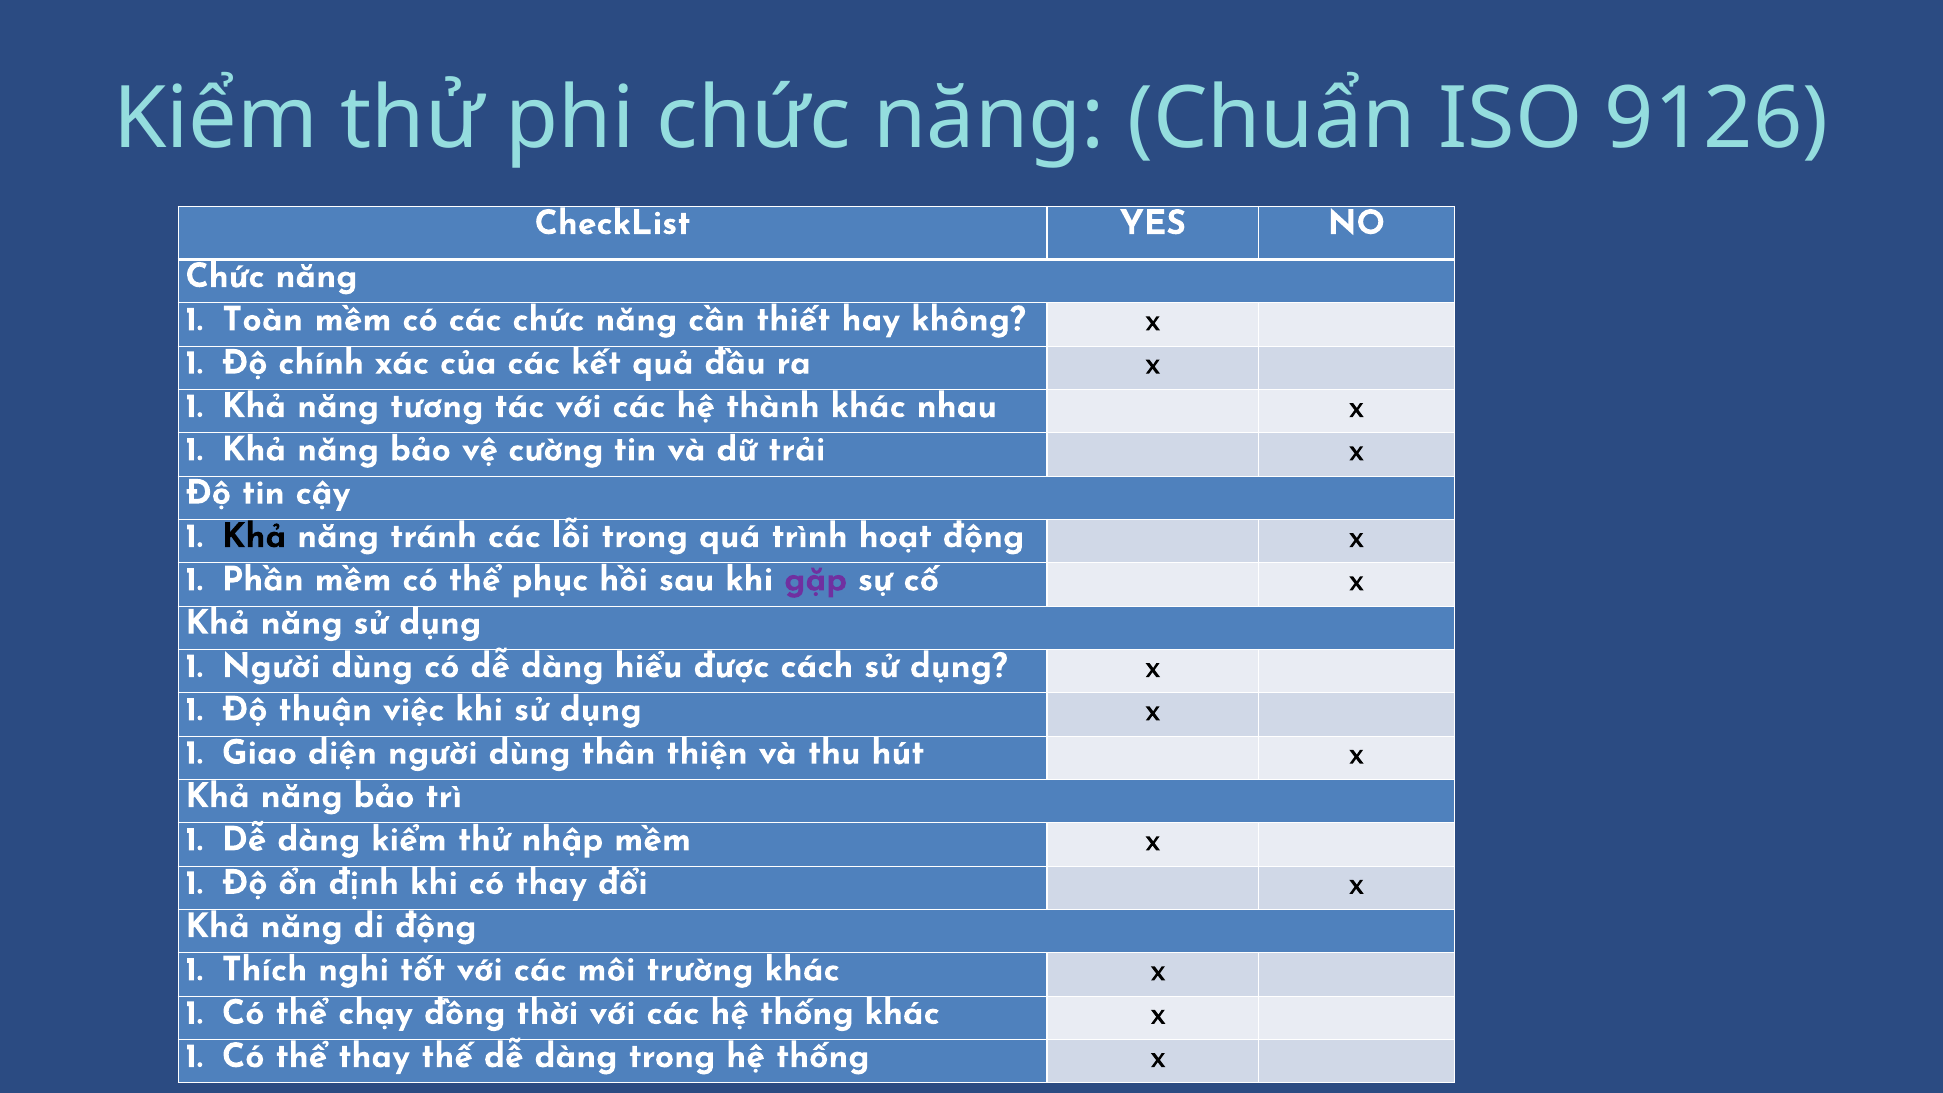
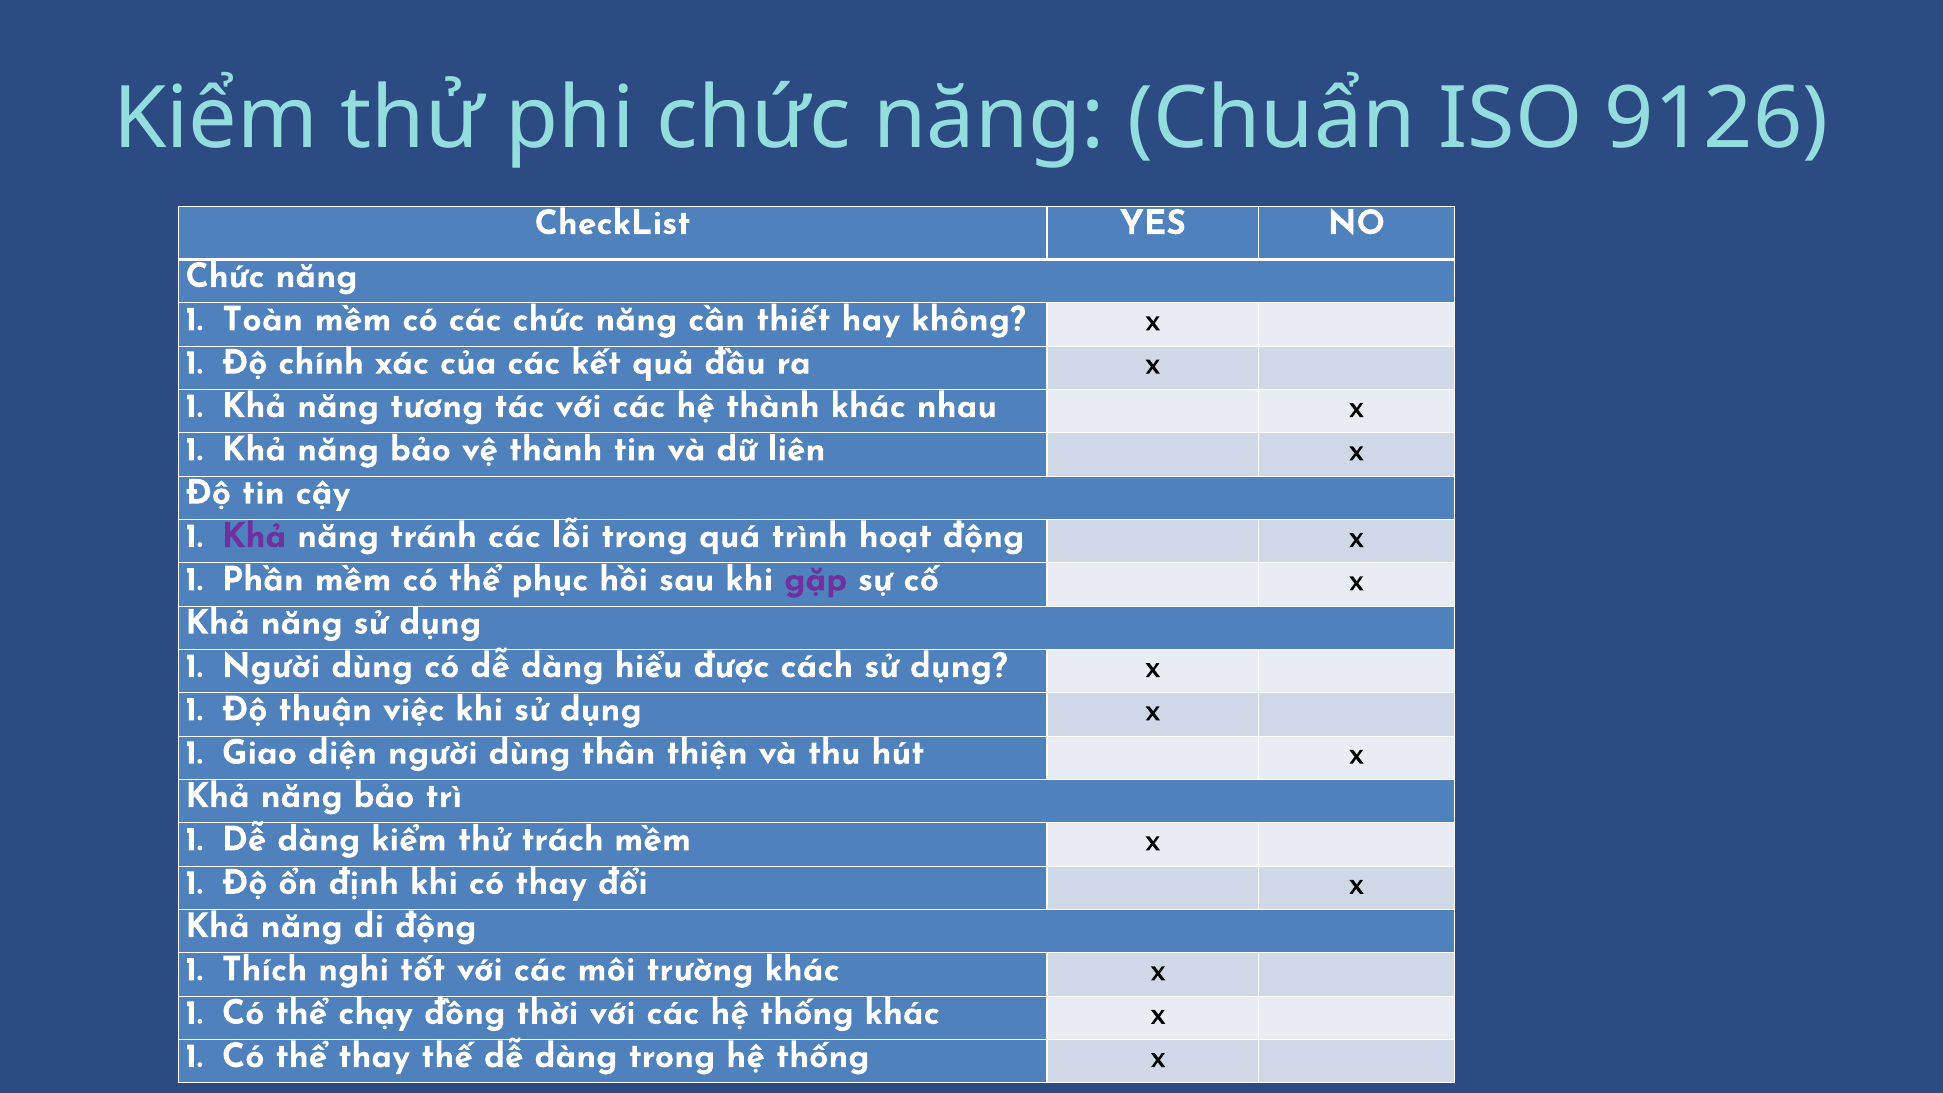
vệ cường: cường -> thành (556, 449)
trải: trải -> liên (797, 449)
Khả colour: black -> purple (254, 536)
nhập: nhập -> trách (563, 839)
